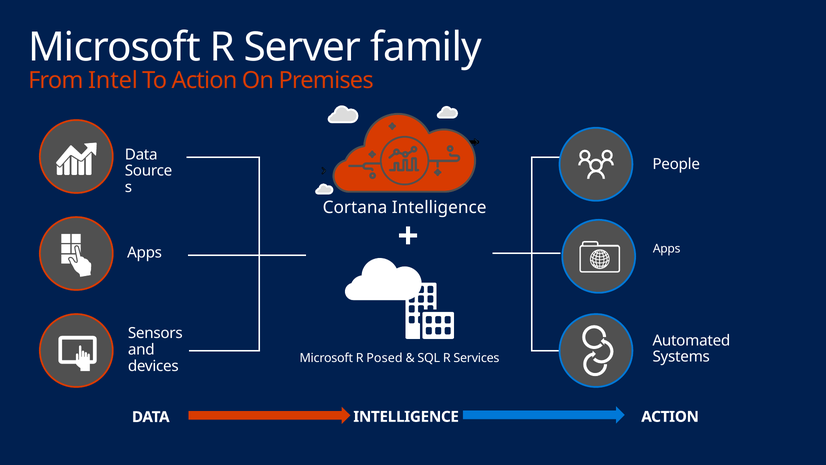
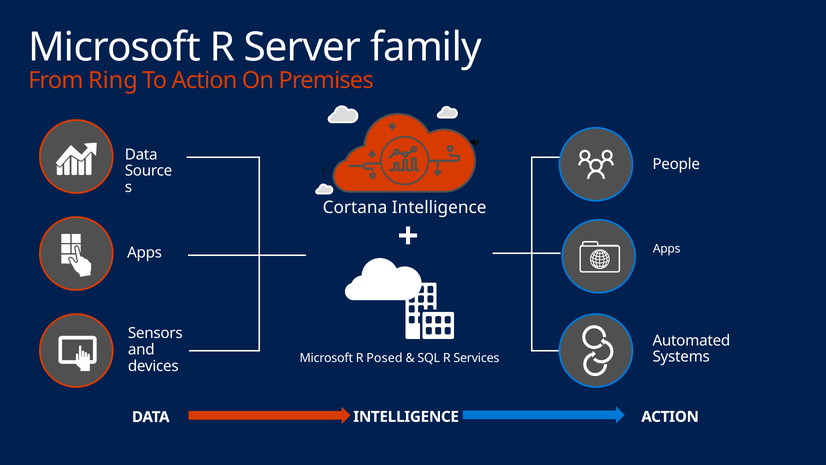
Intel: Intel -> Ring (113, 80)
